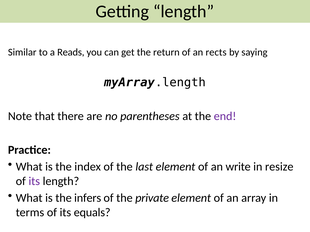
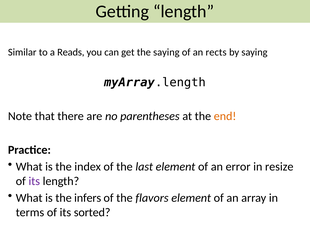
the return: return -> saying (166, 52)
end colour: purple -> orange (225, 116)
write: write -> error (238, 167)
private: private -> flavors (152, 198)
equals: equals -> sorted (92, 213)
